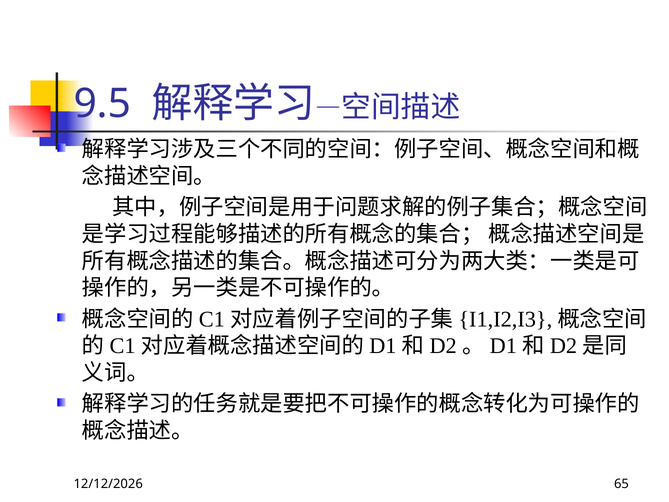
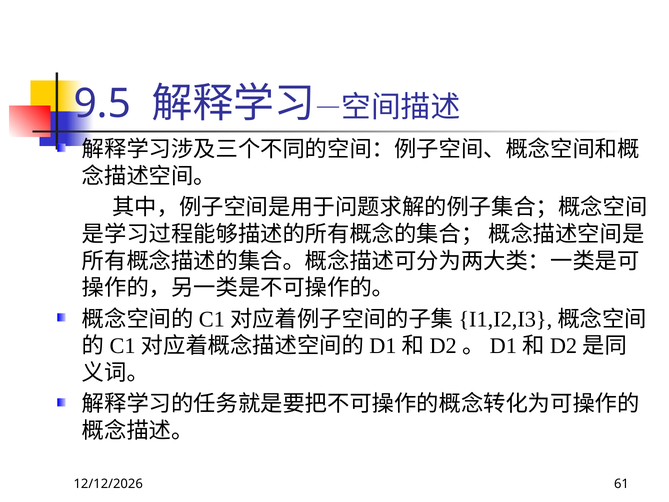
65: 65 -> 61 (621, 484)
